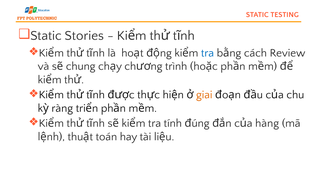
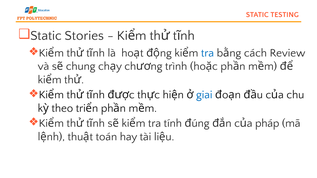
giai colour: orange -> blue (204, 95)
ràng: ràng -> theo (62, 108)
hàng: hàng -> pháp (267, 123)
